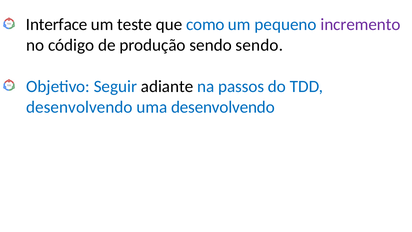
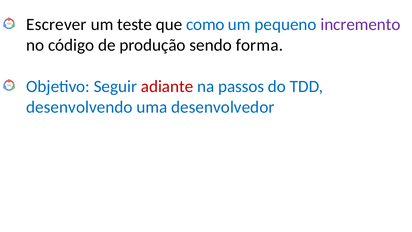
Interface: Interface -> Escrever (56, 25)
sendo sendo: sendo -> forma (259, 45)
adiante colour: black -> red (167, 86)
uma desenvolvendo: desenvolvendo -> desenvolvedor (223, 107)
